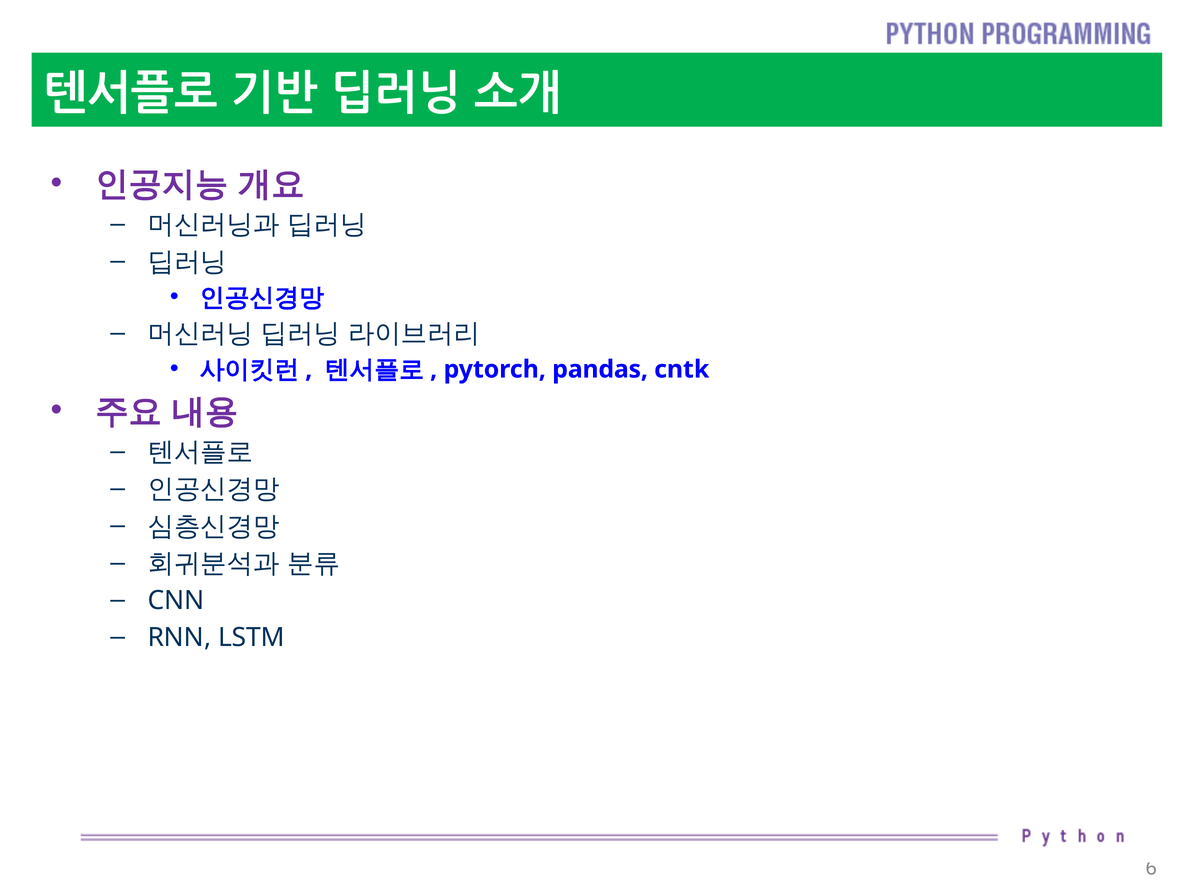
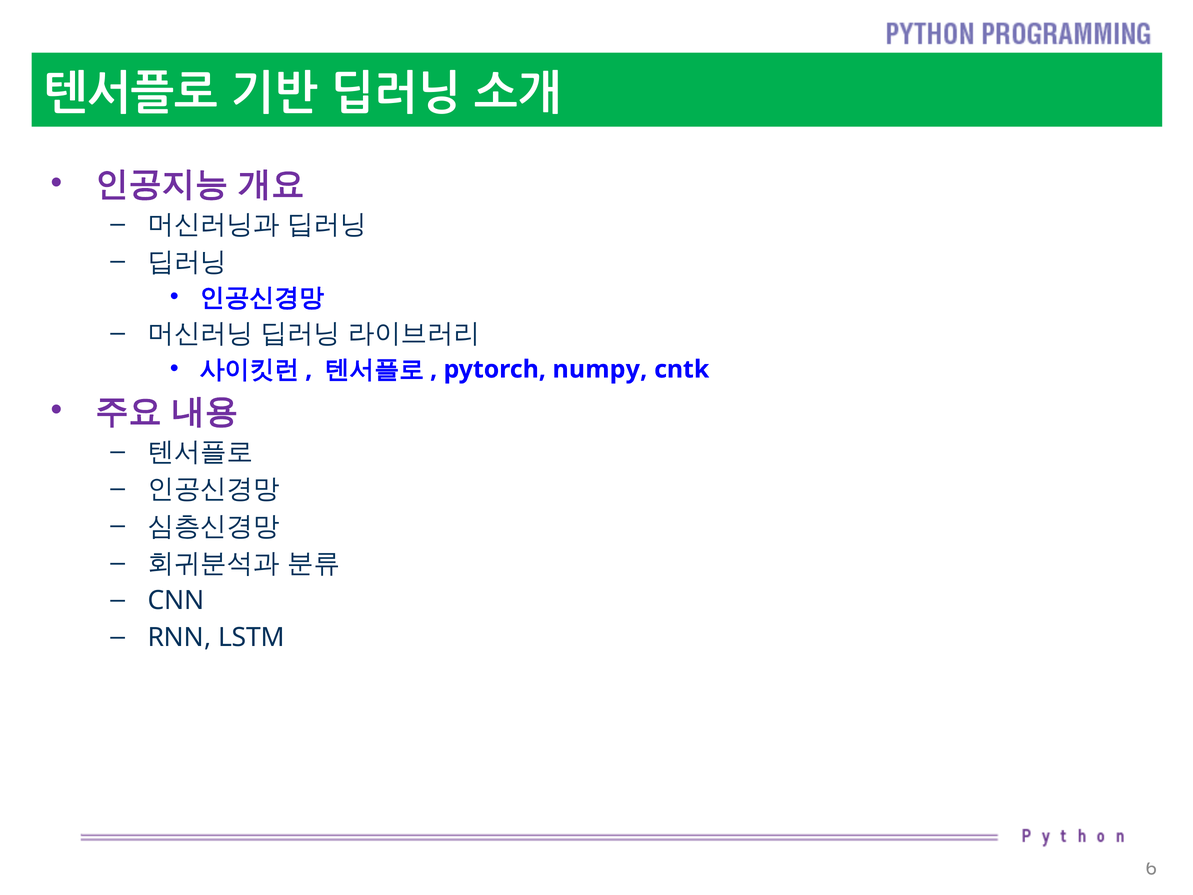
pandas: pandas -> numpy (600, 369)
